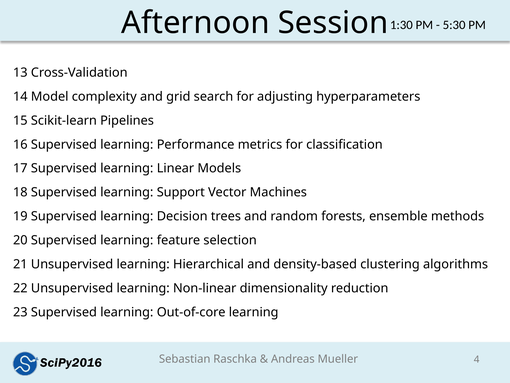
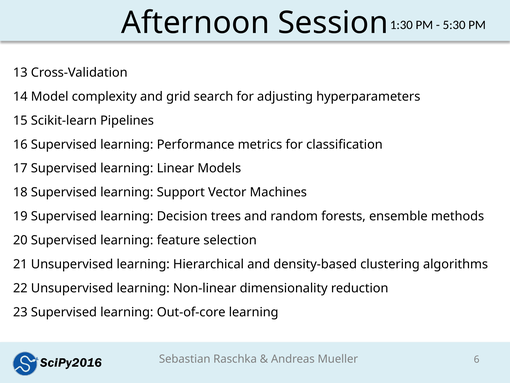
4: 4 -> 6 (477, 359)
